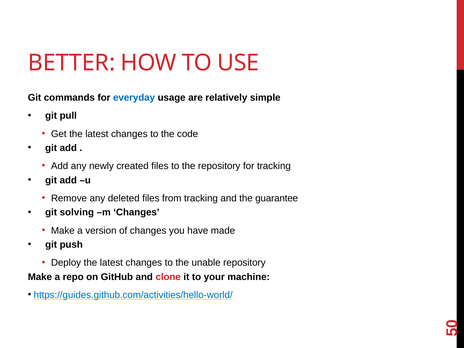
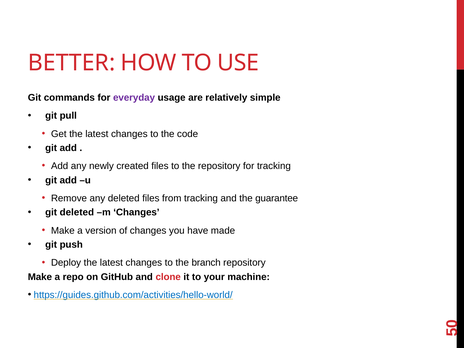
everyday colour: blue -> purple (134, 98)
git solving: solving -> deleted (77, 212)
unable: unable -> branch (206, 263)
